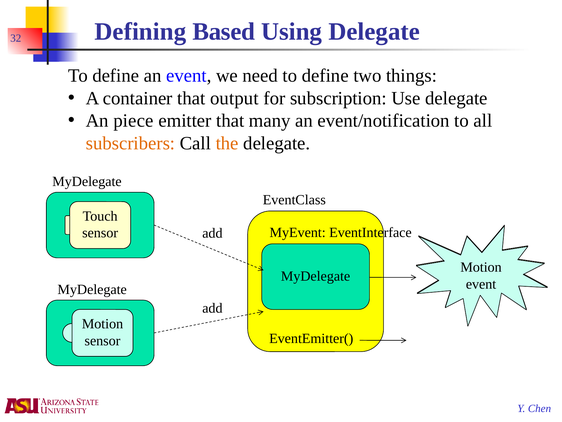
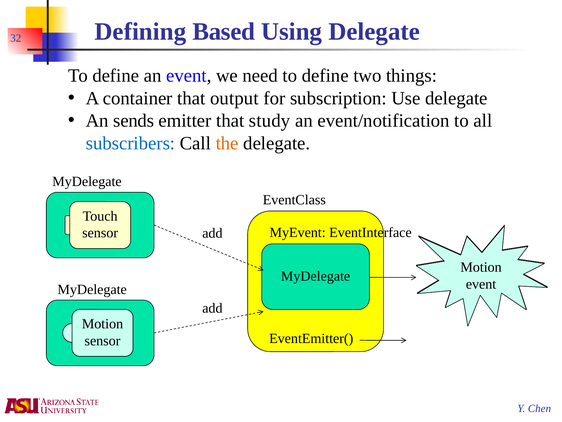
piece: piece -> sends (134, 121)
many: many -> study (270, 121)
subscribers colour: orange -> blue (130, 143)
